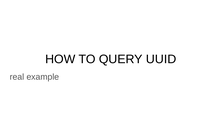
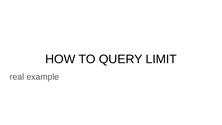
UUID: UUID -> LIMIT (161, 59)
